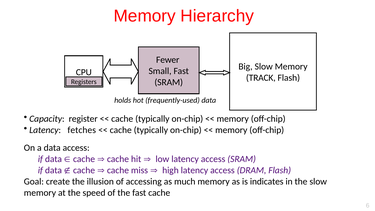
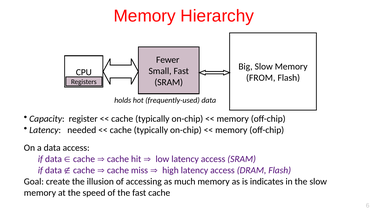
TRACK: TRACK -> FROM (261, 78)
fetches: fetches -> needed (82, 130)
